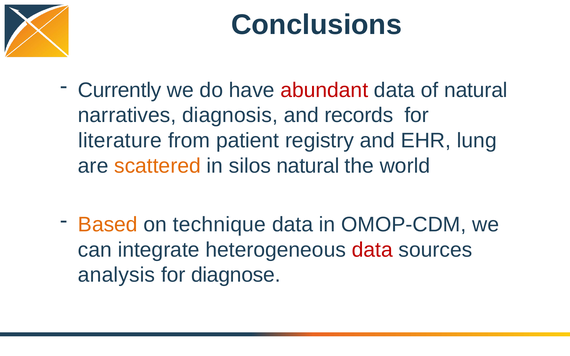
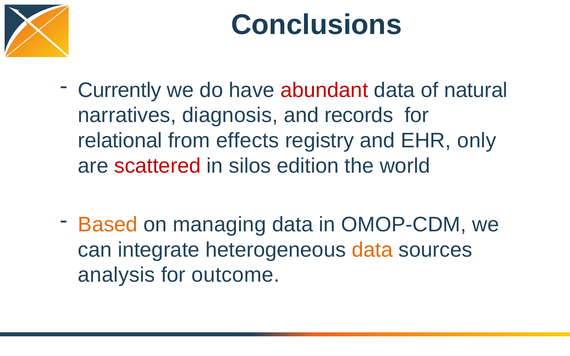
literature: literature -> relational (120, 141)
patient: patient -> effects (247, 141)
lung: lung -> only (477, 141)
scattered colour: orange -> red (157, 166)
silos natural: natural -> edition (308, 166)
technique: technique -> managing (219, 225)
data colour: red -> orange (372, 250)
diagnose: diagnose -> outcome (236, 275)
